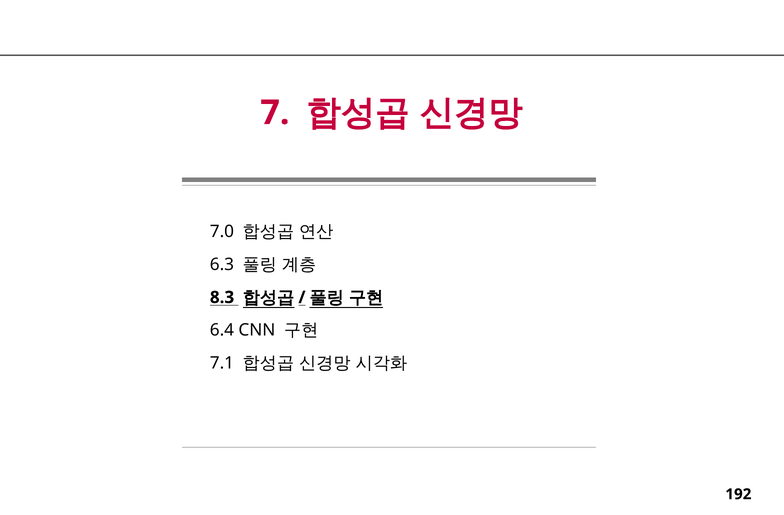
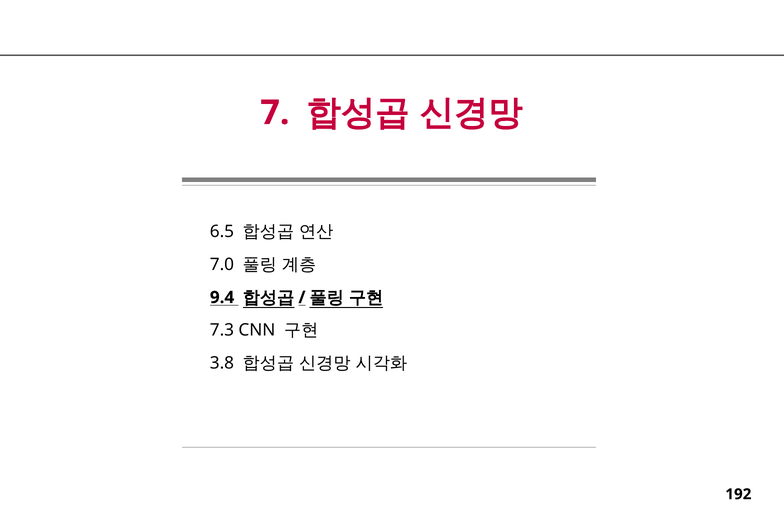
7.0: 7.0 -> 6.5 (222, 232)
6.3: 6.3 -> 7.0 (222, 265)
8.3: 8.3 -> 9.4 (222, 297)
6.4: 6.4 -> 7.3 (222, 330)
7.1: 7.1 -> 3.8 (222, 363)
